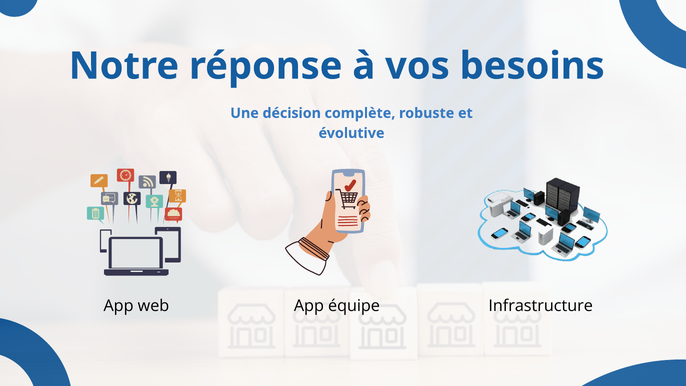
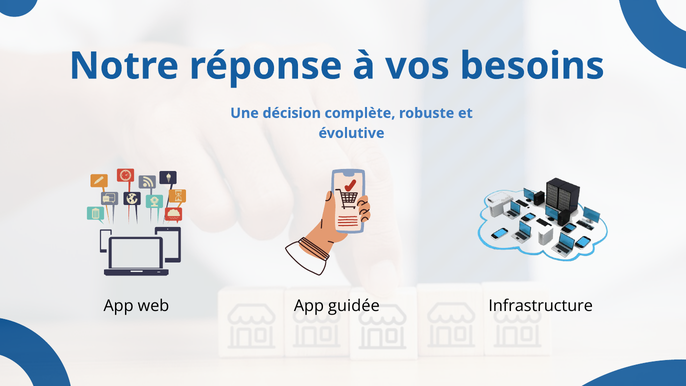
équipe: équipe -> guidée (354, 306)
